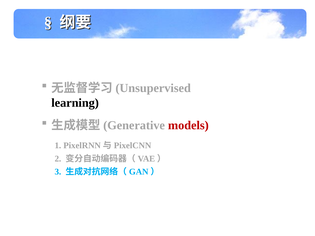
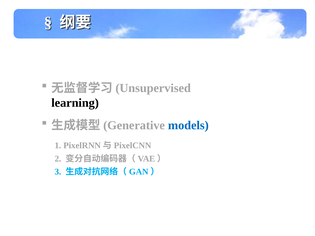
models colour: red -> blue (188, 125)
